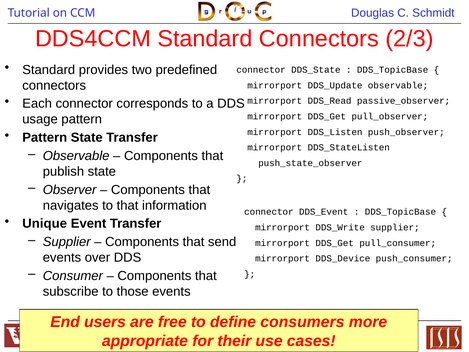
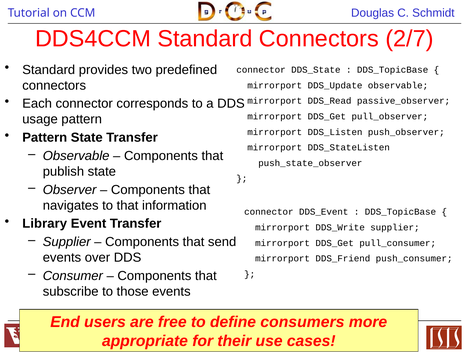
2/3: 2/3 -> 2/7 (409, 39)
Unique: Unique -> Library (45, 223)
DDS_Device: DDS_Device -> DDS_Friend (343, 258)
